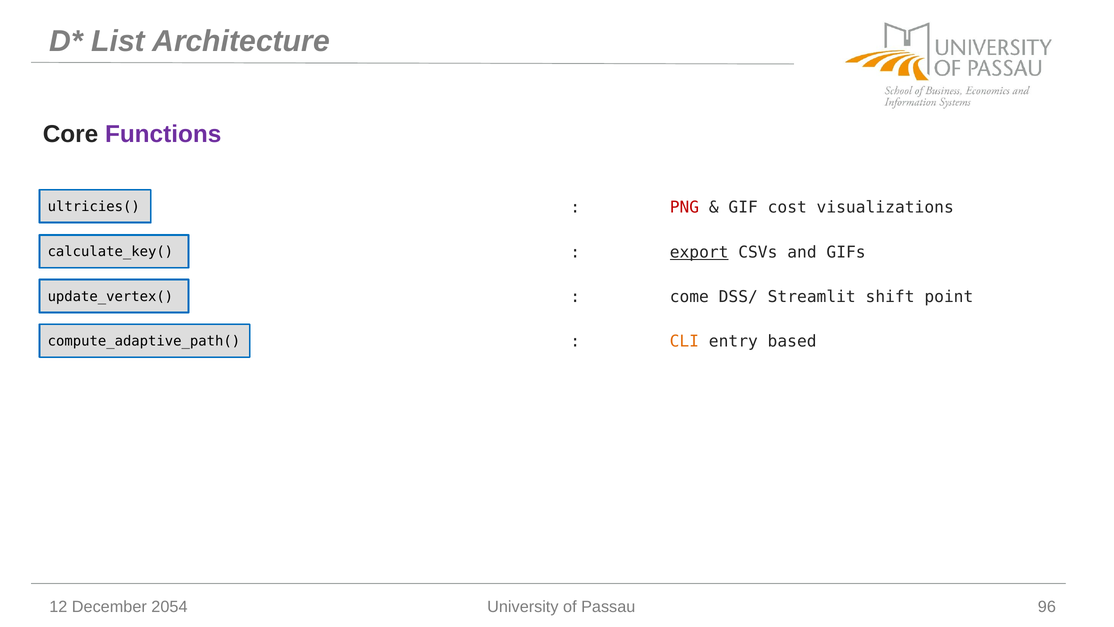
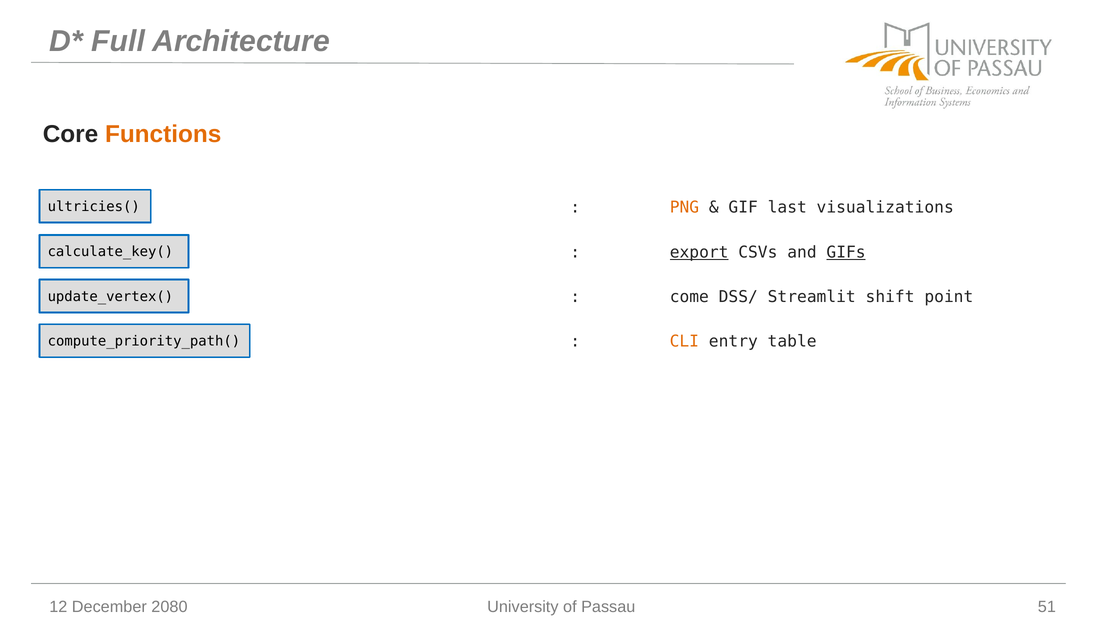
List: List -> Full (118, 42)
Functions colour: purple -> orange (163, 134)
PNG colour: red -> orange (684, 207)
cost: cost -> last (787, 207)
GIFs underline: none -> present (846, 252)
based: based -> table (792, 341)
compute_adaptive_path(: compute_adaptive_path( -> compute_priority_path( (144, 341)
2054: 2054 -> 2080 (169, 606)
96: 96 -> 51 (1047, 606)
